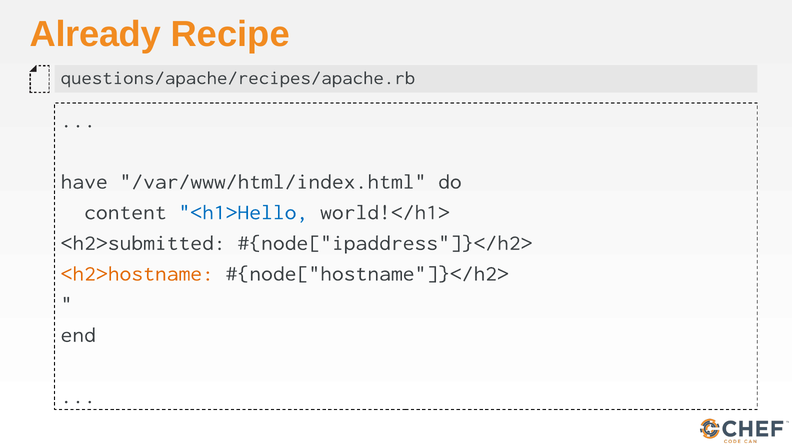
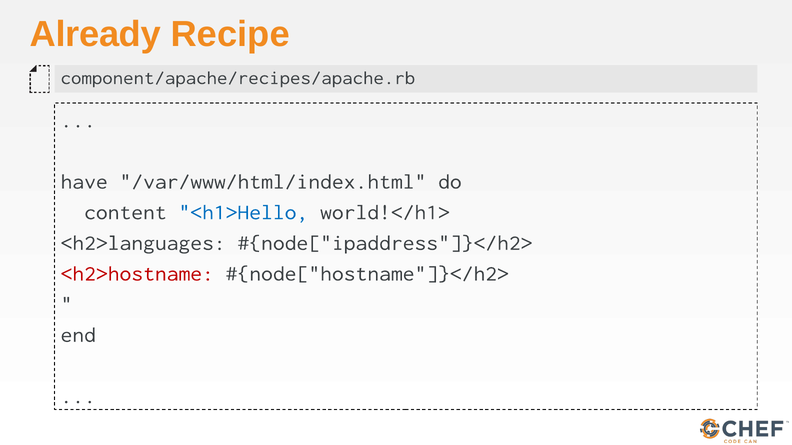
questions/apache/recipes/apache.rb: questions/apache/recipes/apache.rb -> component/apache/recipes/apache.rb (238, 78)
<h2>submitted: <h2>submitted -> <h2>languages (143, 243)
<h2>hostname colour: orange -> red (137, 274)
